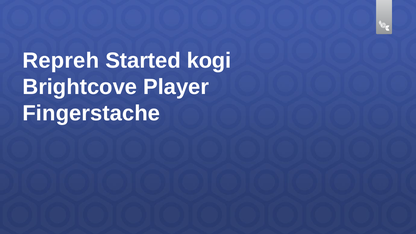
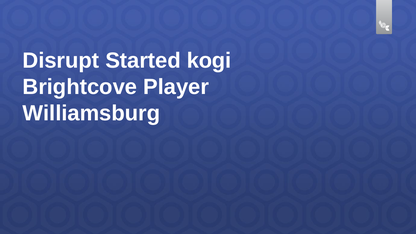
Repreh: Repreh -> Disrupt (61, 61)
Fingerstache: Fingerstache -> Williamsburg (91, 113)
